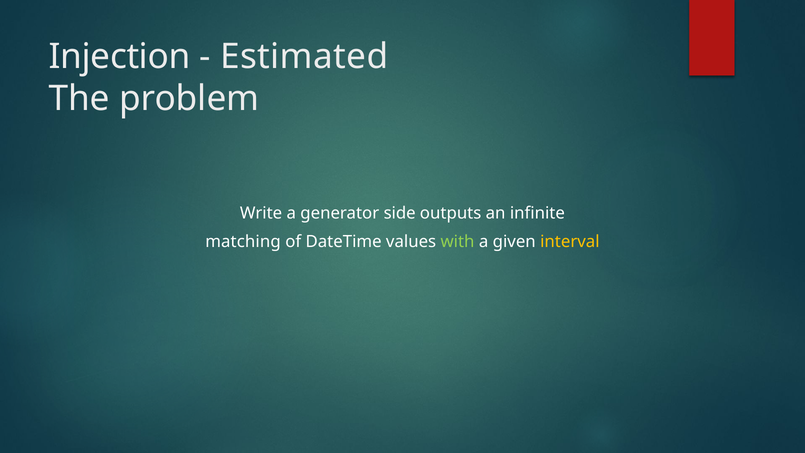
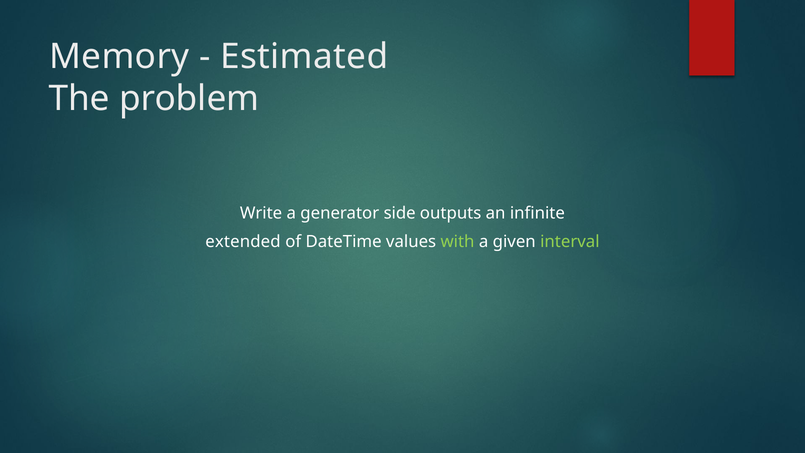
Injection: Injection -> Memory (119, 57)
matching: matching -> extended (243, 242)
interval colour: yellow -> light green (570, 242)
